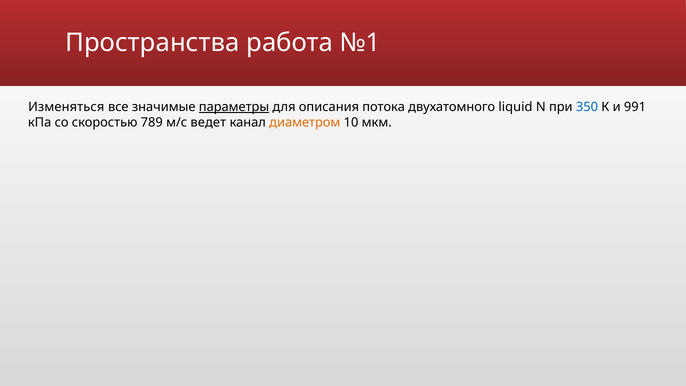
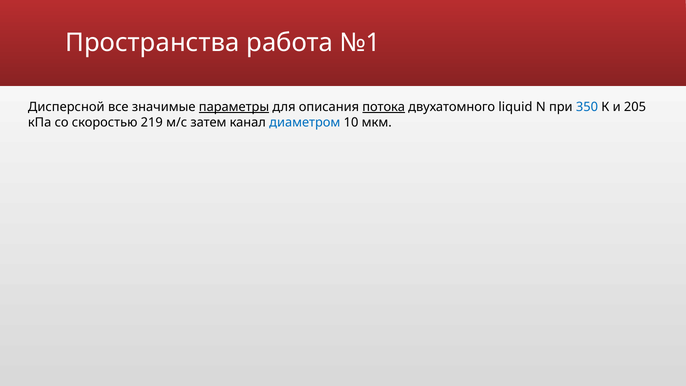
Изменяться: Изменяться -> Дисперсной (66, 107)
потока underline: none -> present (384, 107)
991: 991 -> 205 (635, 107)
789: 789 -> 219 (152, 122)
ведет: ведет -> затем (208, 122)
диаметром colour: orange -> blue (305, 122)
